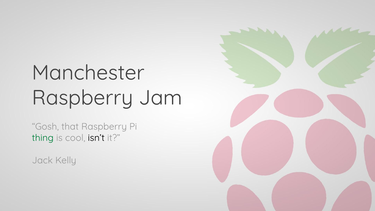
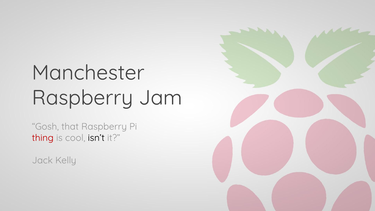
thing colour: green -> red (43, 138)
